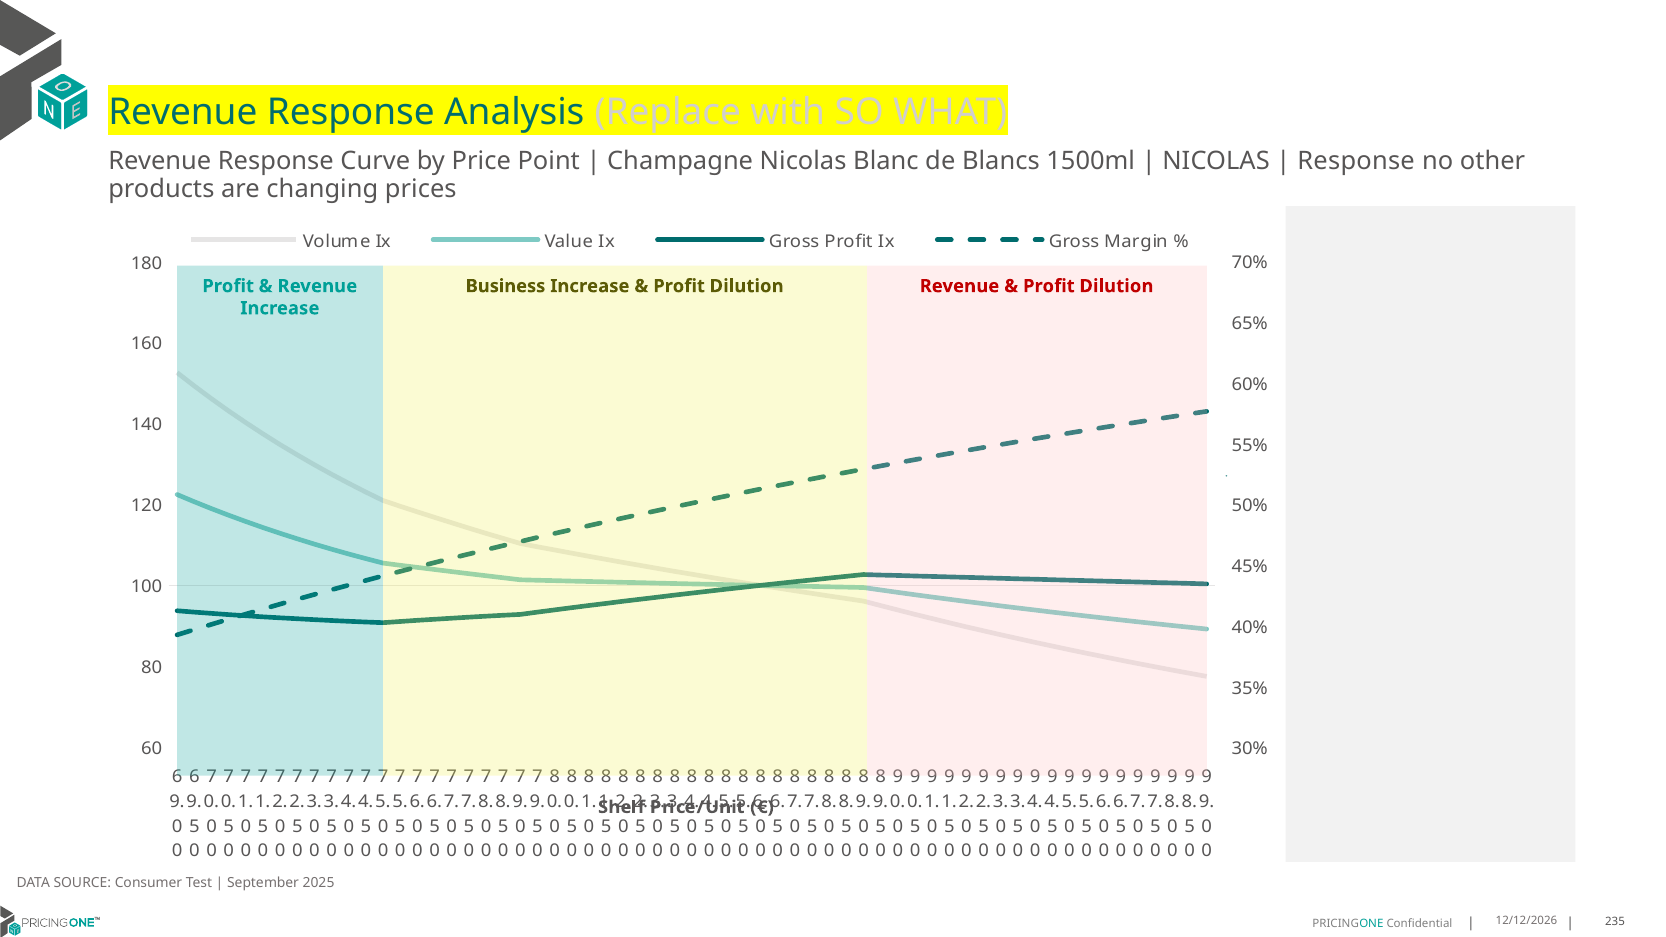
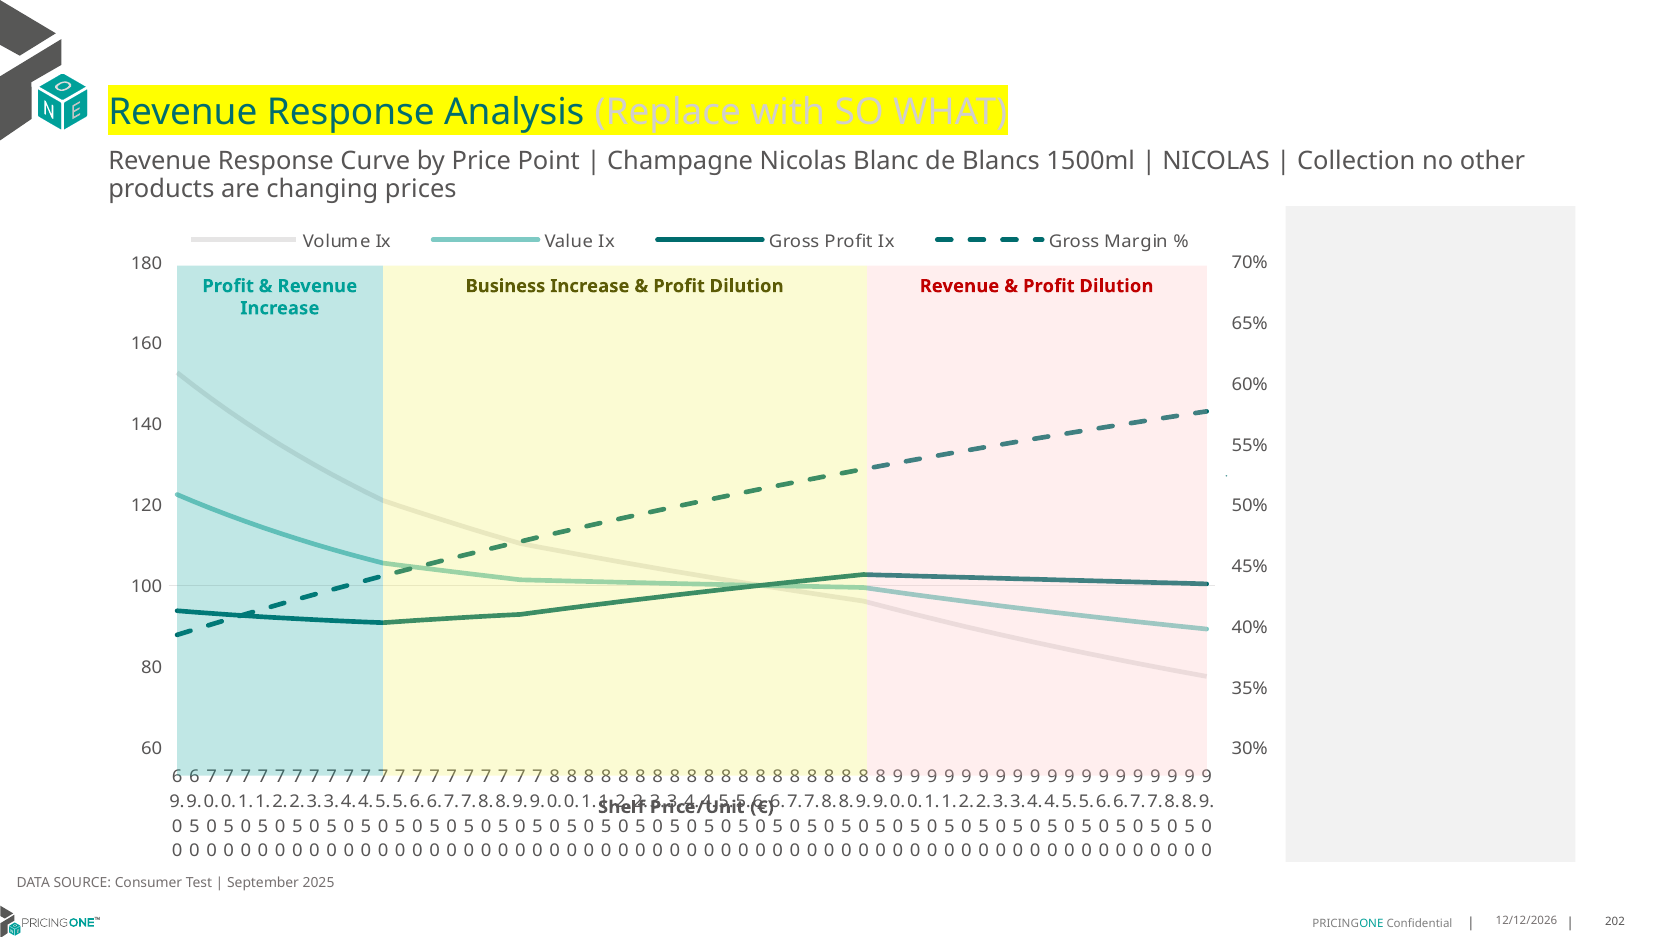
Response: Response -> Collection (1356, 161)
235: 235 -> 202 (1615, 921)
